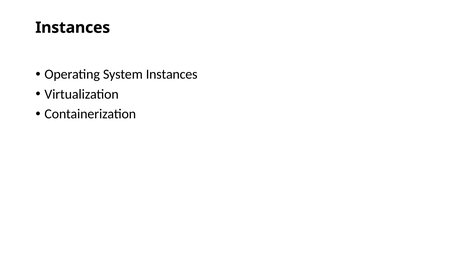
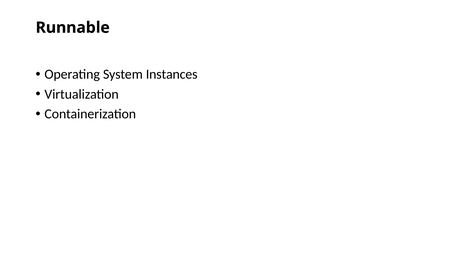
Instances: Instances -> Runnable (73, 28)
